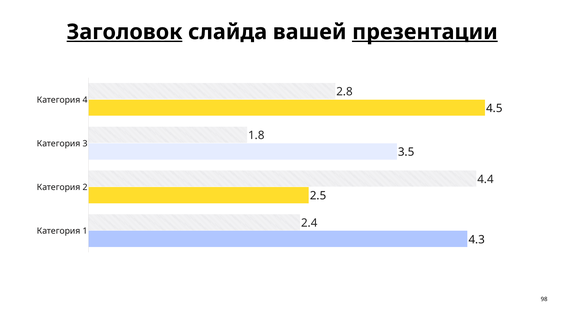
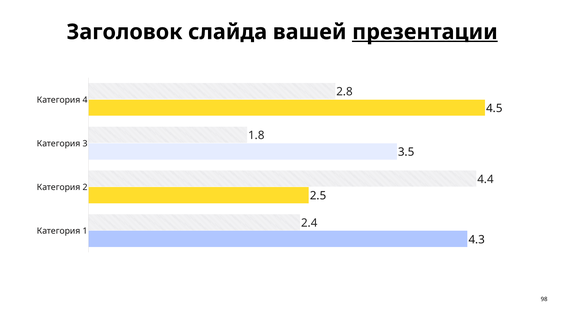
Заголовок underline: present -> none (124, 32)
